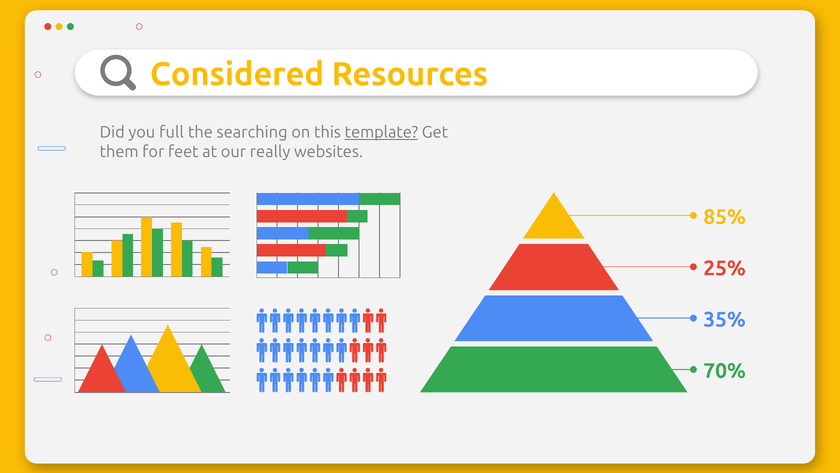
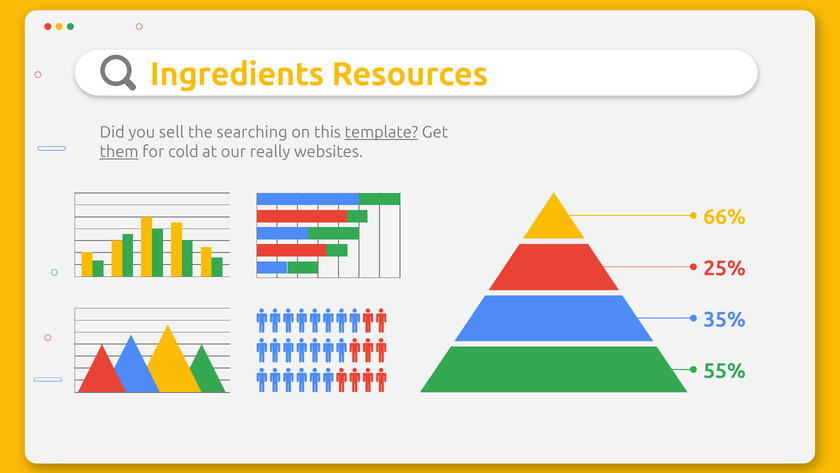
Considered: Considered -> Ingredients (237, 74)
full: full -> sell (172, 132)
them underline: none -> present (119, 152)
feet: feet -> cold (183, 152)
85%: 85% -> 66% (725, 217)
70%: 70% -> 55% (725, 371)
